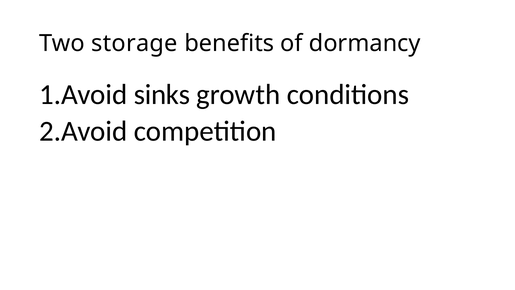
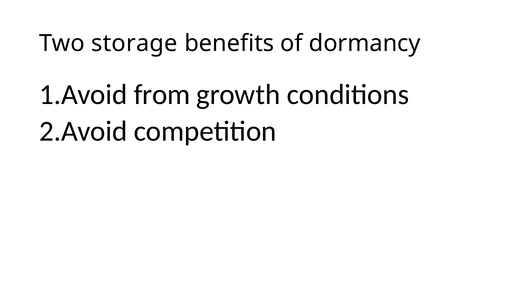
sinks: sinks -> from (162, 95)
